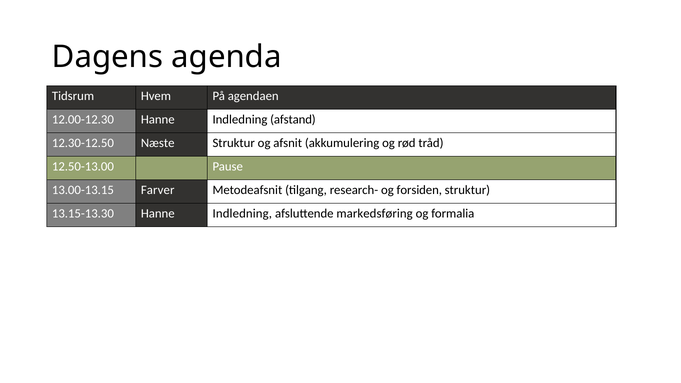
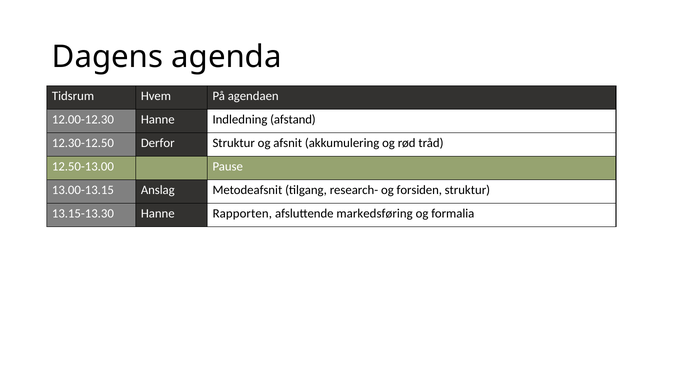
Næste: Næste -> Derfor (158, 143)
Farver: Farver -> Anslag (158, 190)
13.15-13.30 Hanne Indledning: Indledning -> Rapporten (242, 214)
